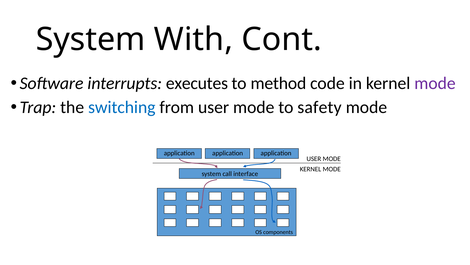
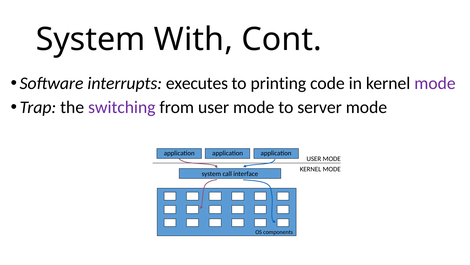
method: method -> printing (278, 83)
switching colour: blue -> purple (122, 107)
safety: safety -> server (320, 107)
